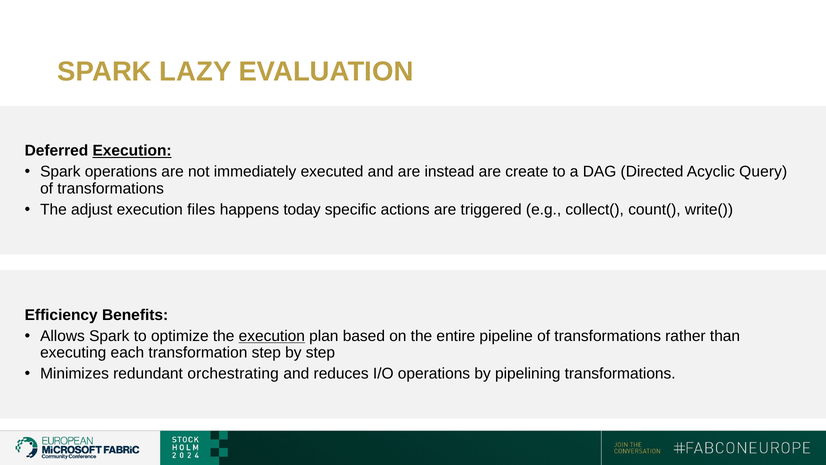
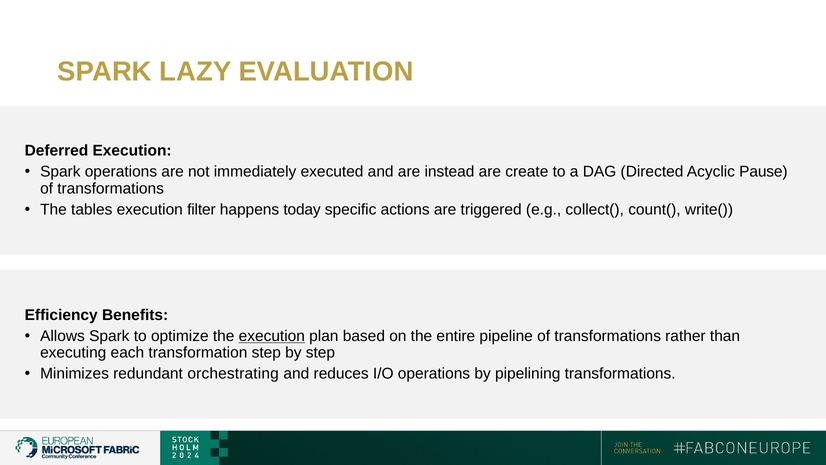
Execution underline: present -> none (132, 151)
Query: Query -> Pause (763, 172)
adjust: adjust -> tables (92, 209)
files: files -> filter (201, 209)
